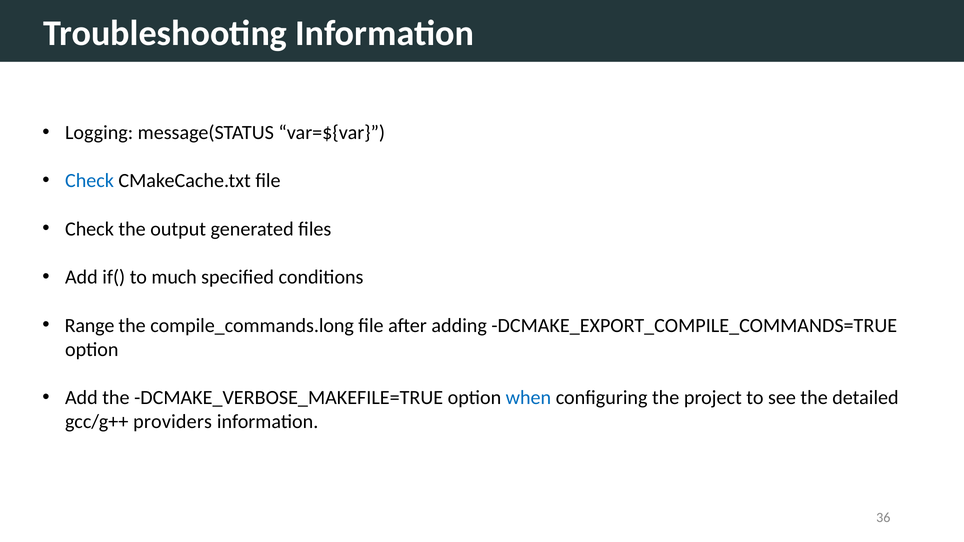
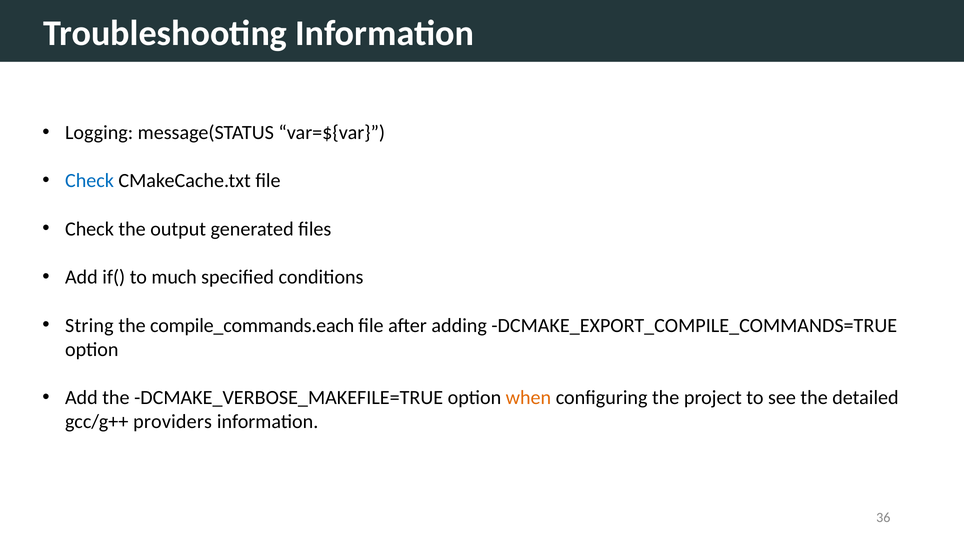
Range: Range -> String (89, 326)
compile_commands.long: compile_commands.long -> compile_commands.each (252, 326)
when colour: blue -> orange (528, 398)
